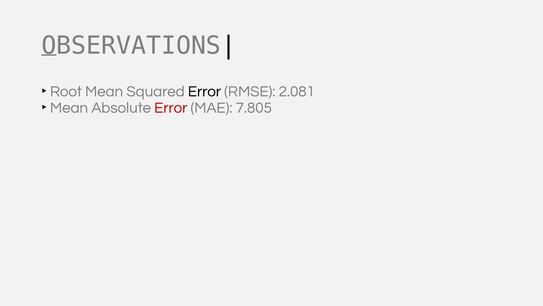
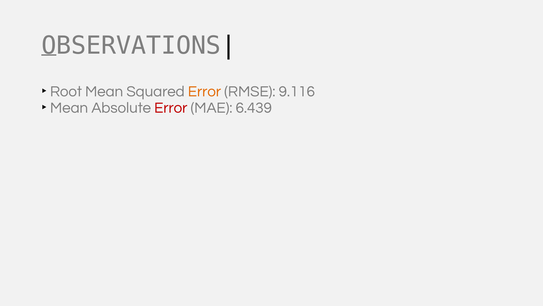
Error colour: black -> orange (204, 91)
2.081: 2.081 -> 9.116 (297, 91)
7.805: 7.805 -> 6.439 (254, 108)
